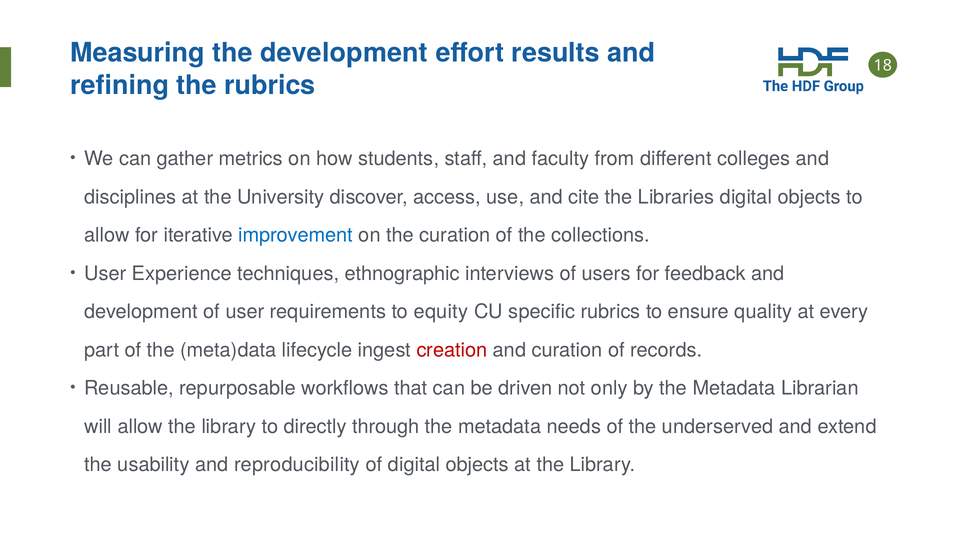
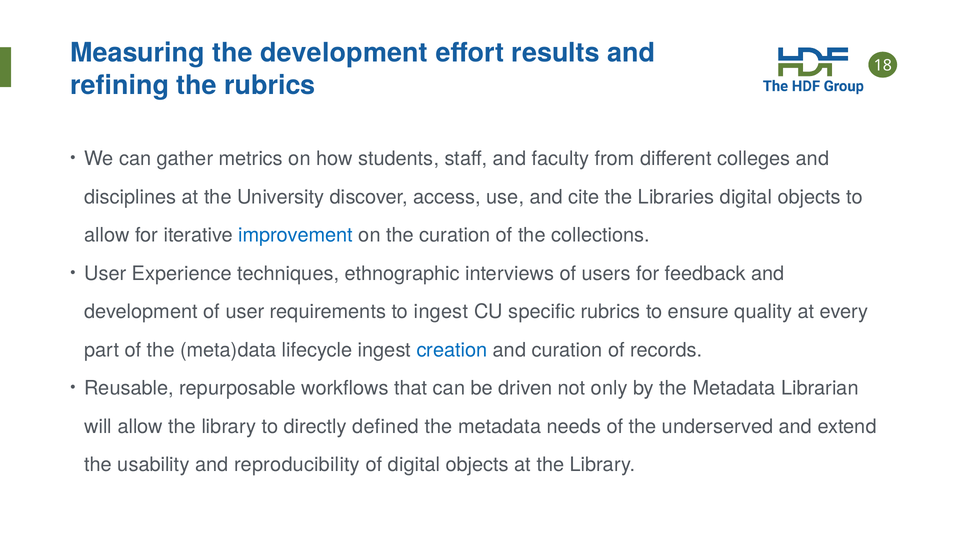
to equity: equity -> ingest (441, 312)
creation colour: red -> blue (452, 350)
through: through -> defined (386, 427)
